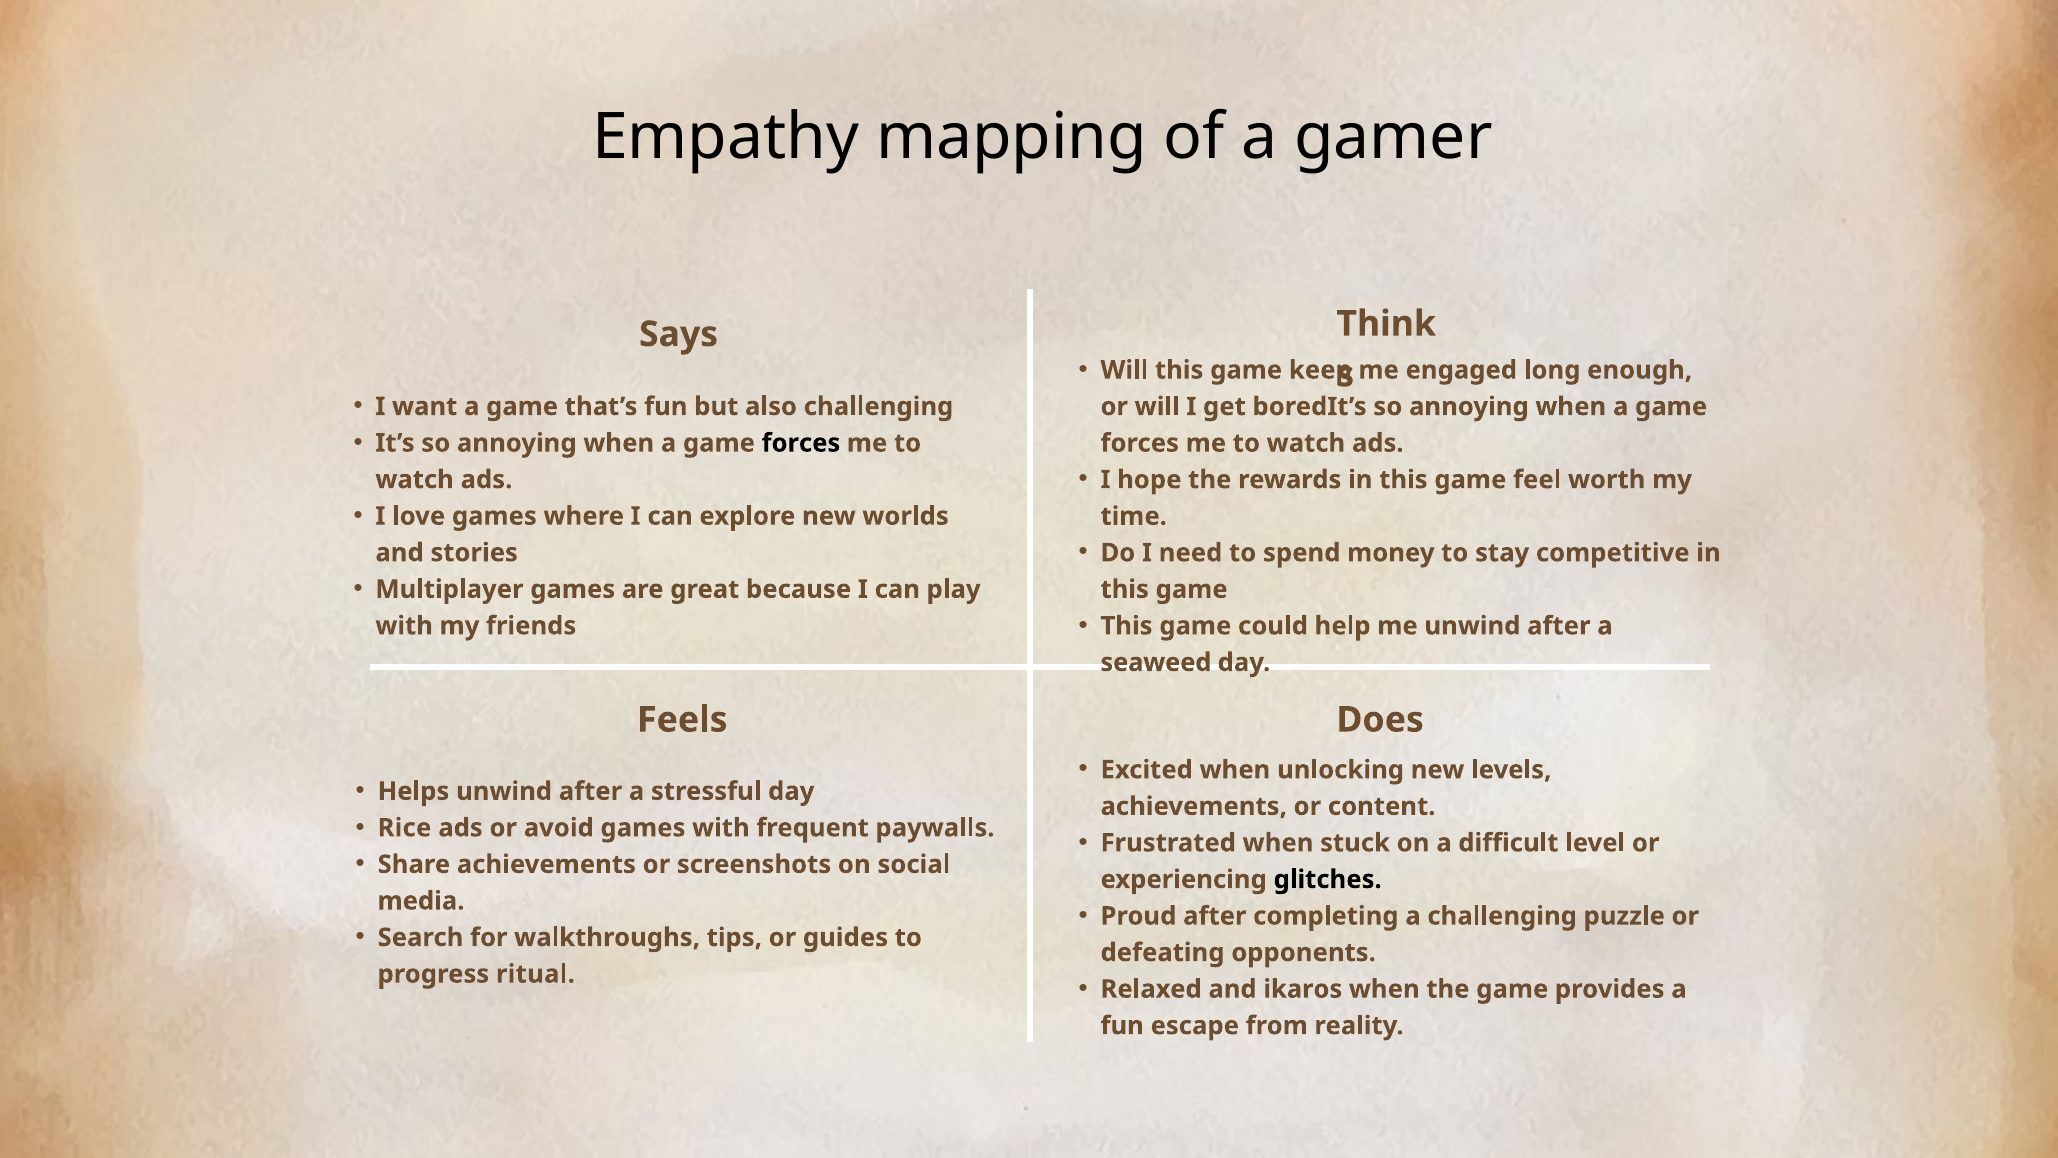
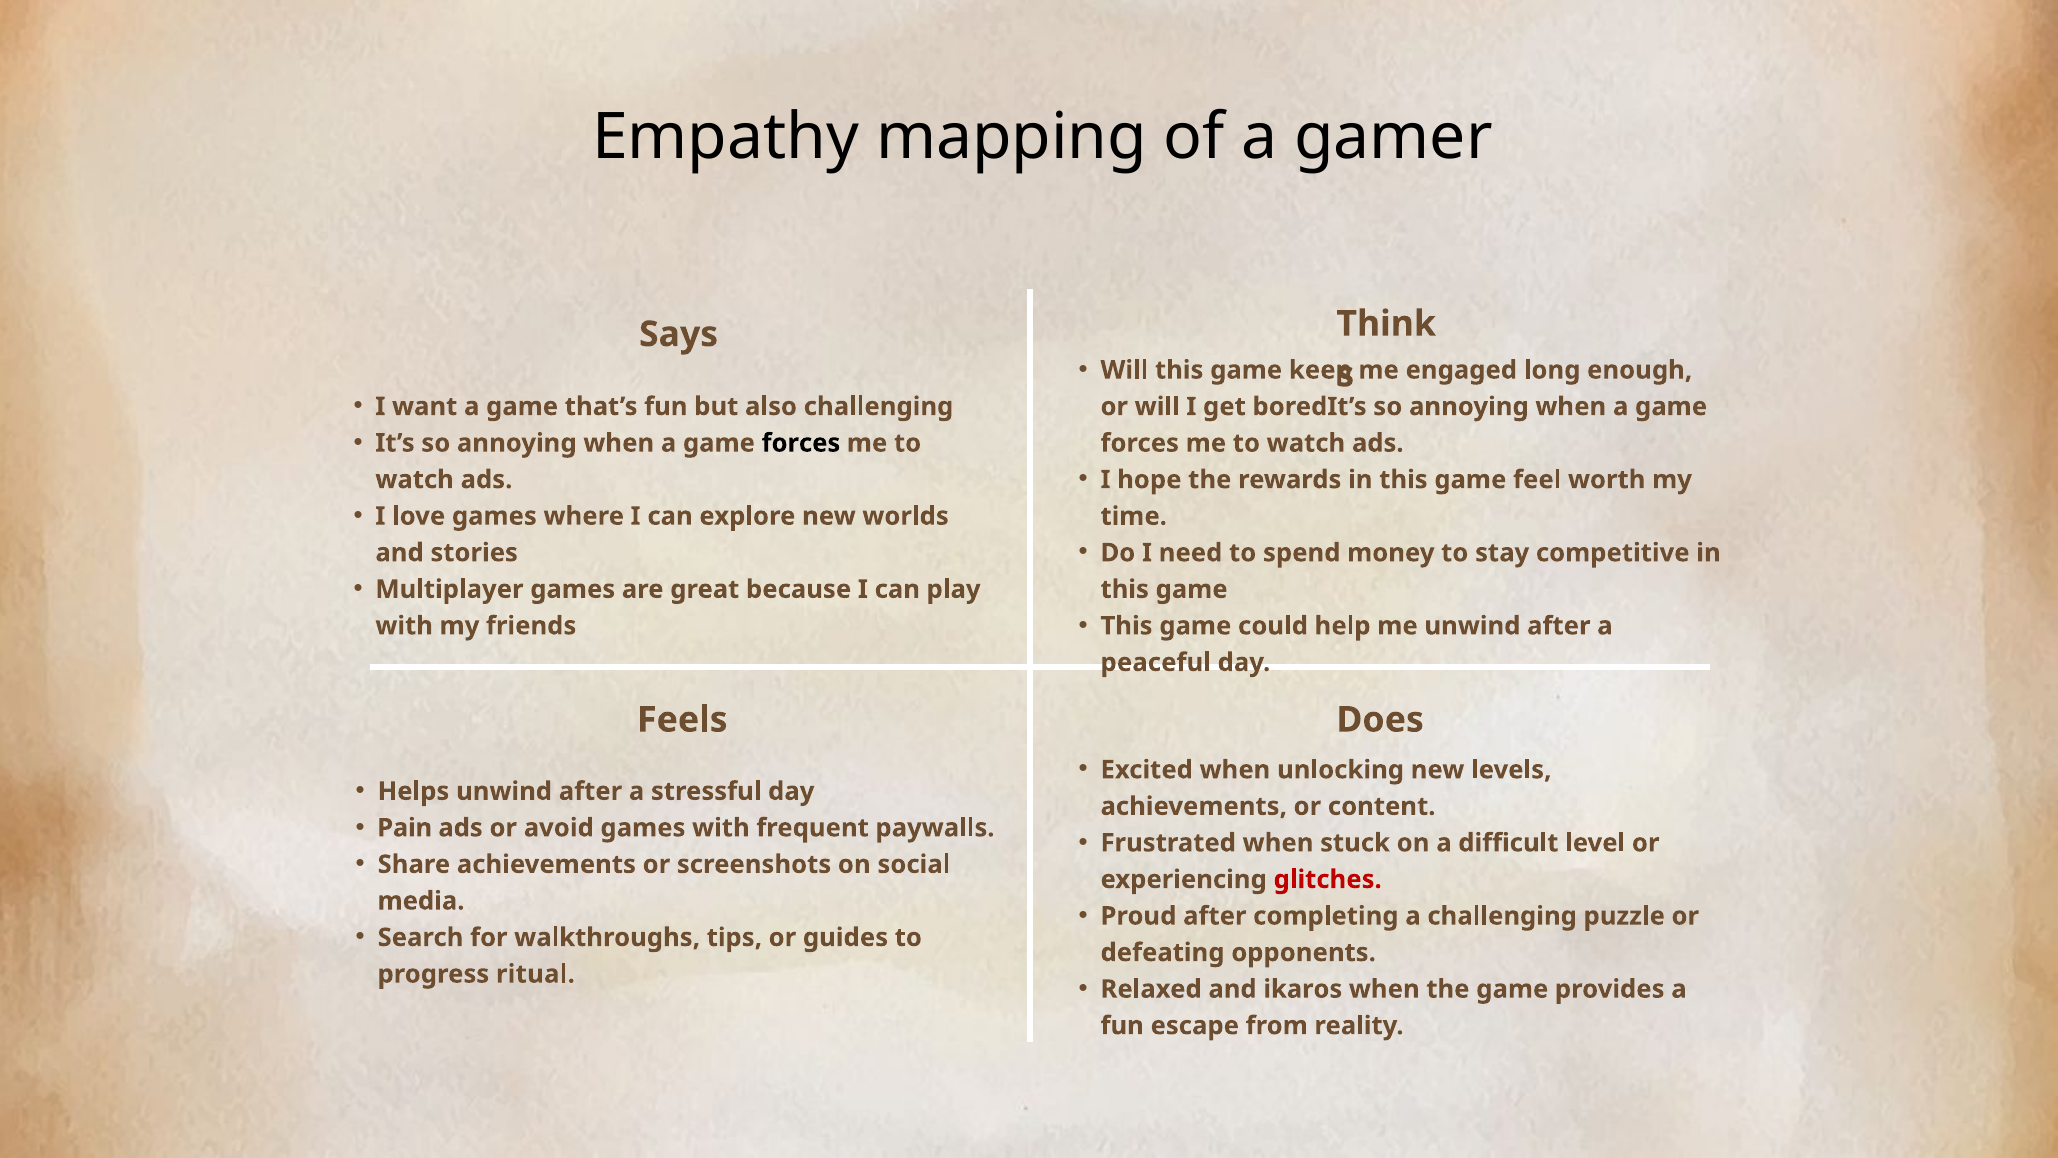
seaweed: seaweed -> peaceful (1156, 662)
Rice: Rice -> Pain (405, 828)
glitches colour: black -> red (1328, 879)
